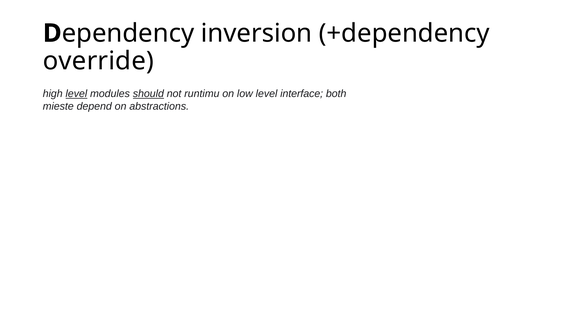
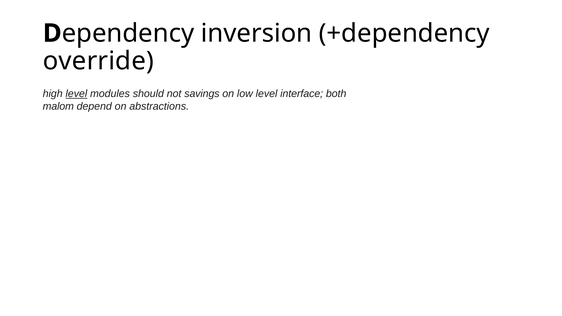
should underline: present -> none (148, 94)
runtimu: runtimu -> savings (202, 94)
mieste: mieste -> malom (58, 107)
